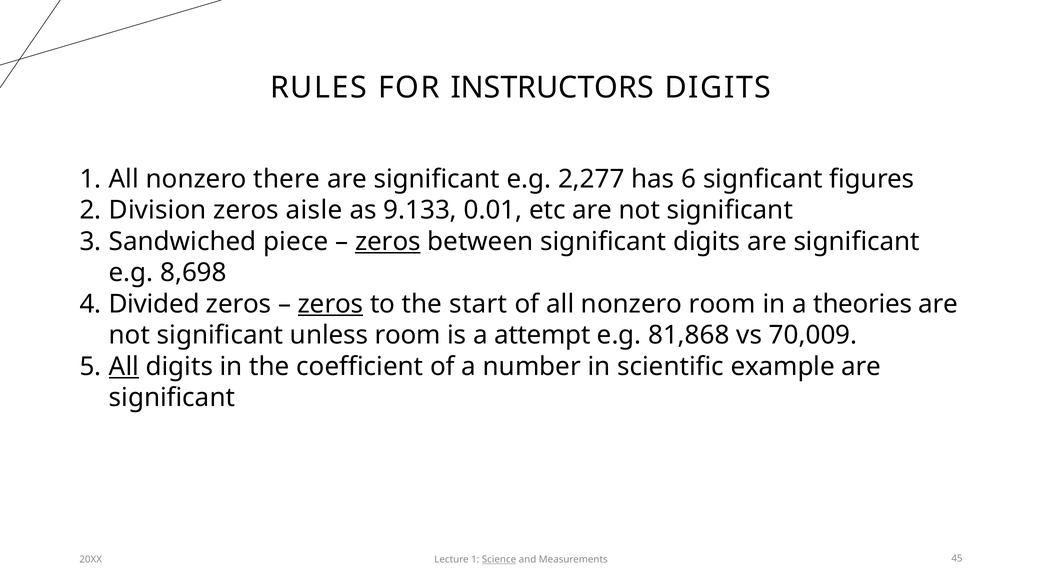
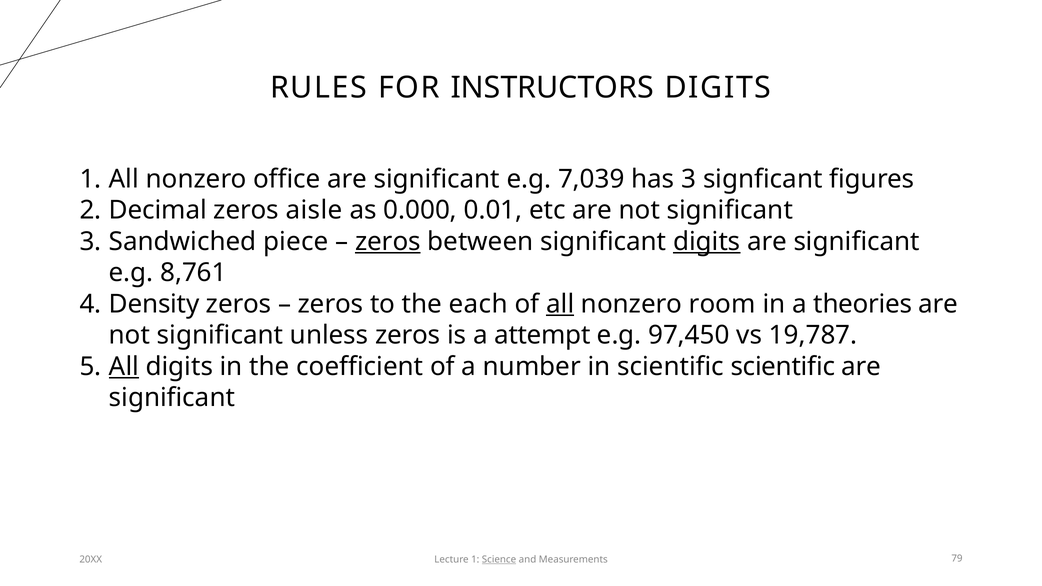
there: there -> office (287, 179)
2,277: 2,277 -> 7,039 (591, 179)
has 6: 6 -> 3 (689, 179)
Division: Division -> Decimal (158, 210)
9.133: 9.133 -> 0.000 (420, 210)
digits underline: none -> present (707, 241)
8,698: 8,698 -> 8,761 (194, 273)
Divided: Divided -> Density (154, 304)
zeros underline: present -> none (331, 304)
start: start -> each (478, 304)
all underline: none -> present (560, 304)
unless room: room -> zeros (408, 335)
81,868: 81,868 -> 97,450 (689, 335)
70,009: 70,009 -> 19,787 (813, 335)
scientific example: example -> scientific (783, 367)
45: 45 -> 79 (957, 559)
